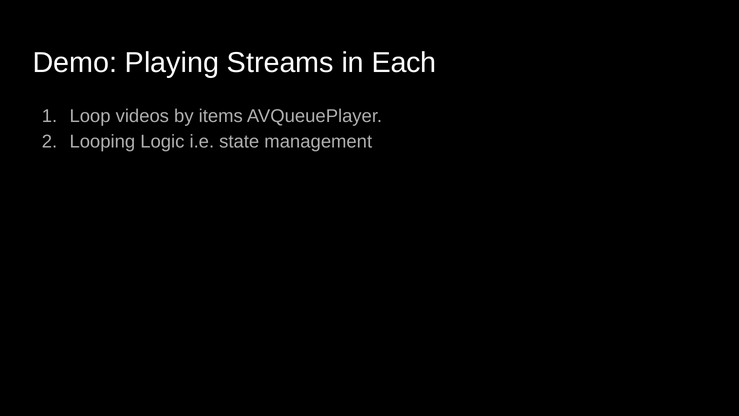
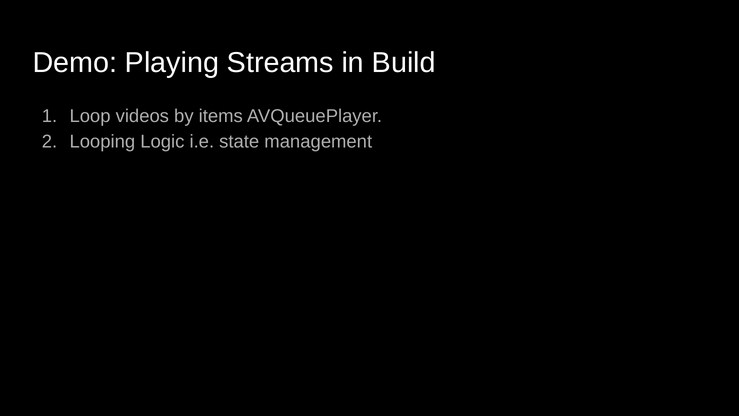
Each: Each -> Build (404, 63)
